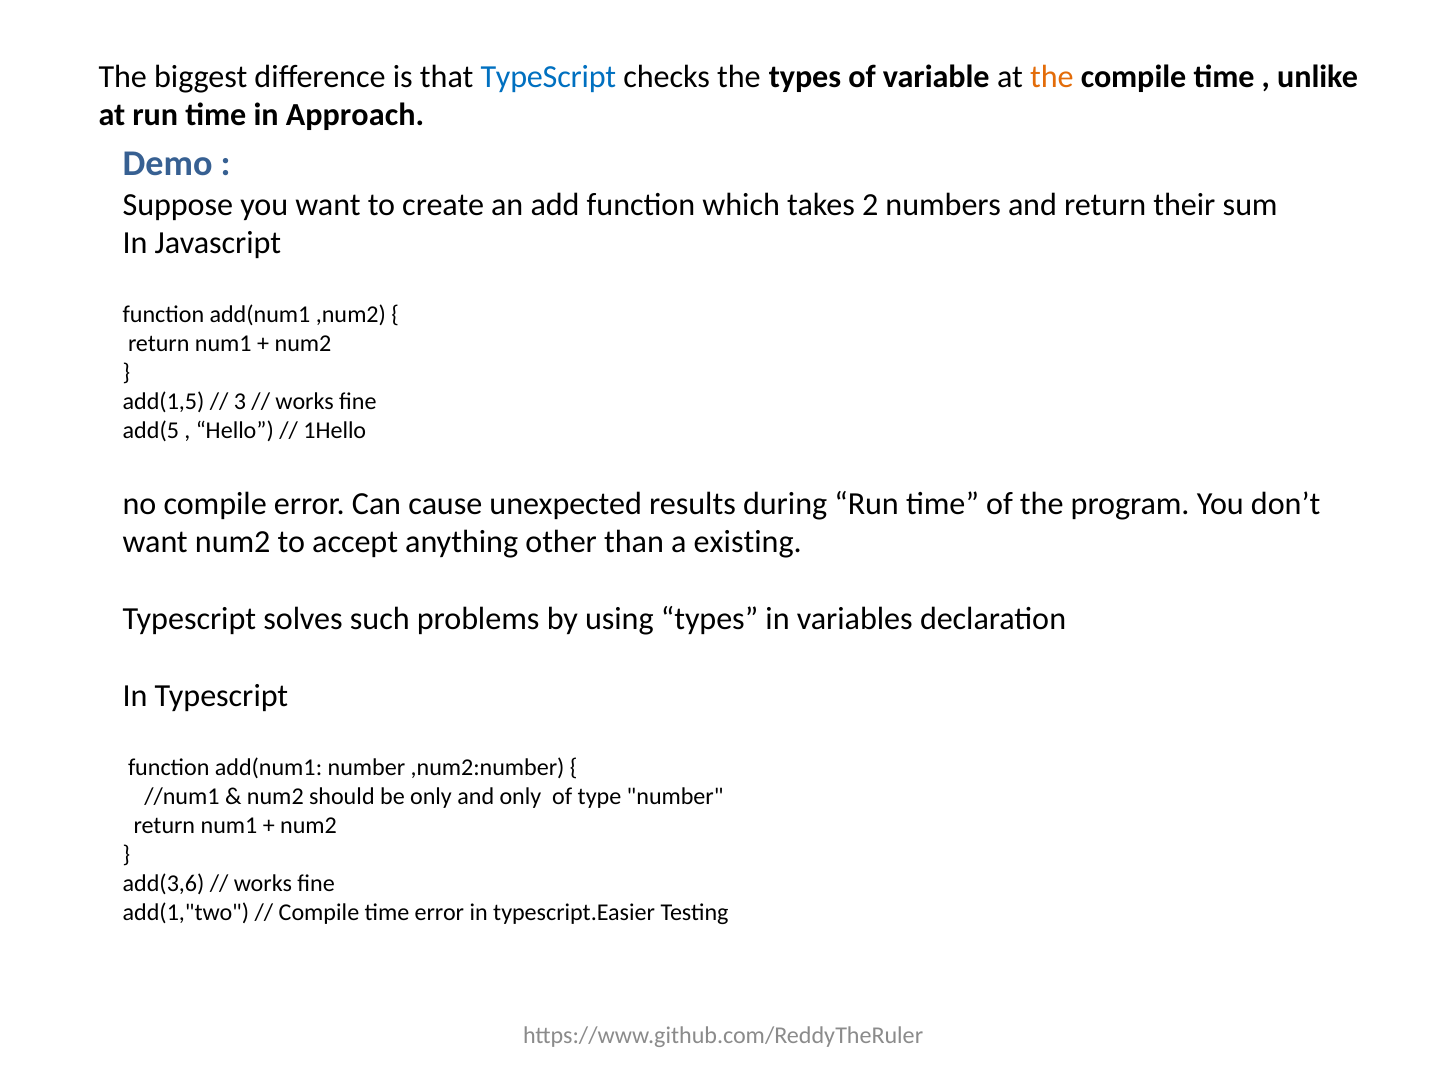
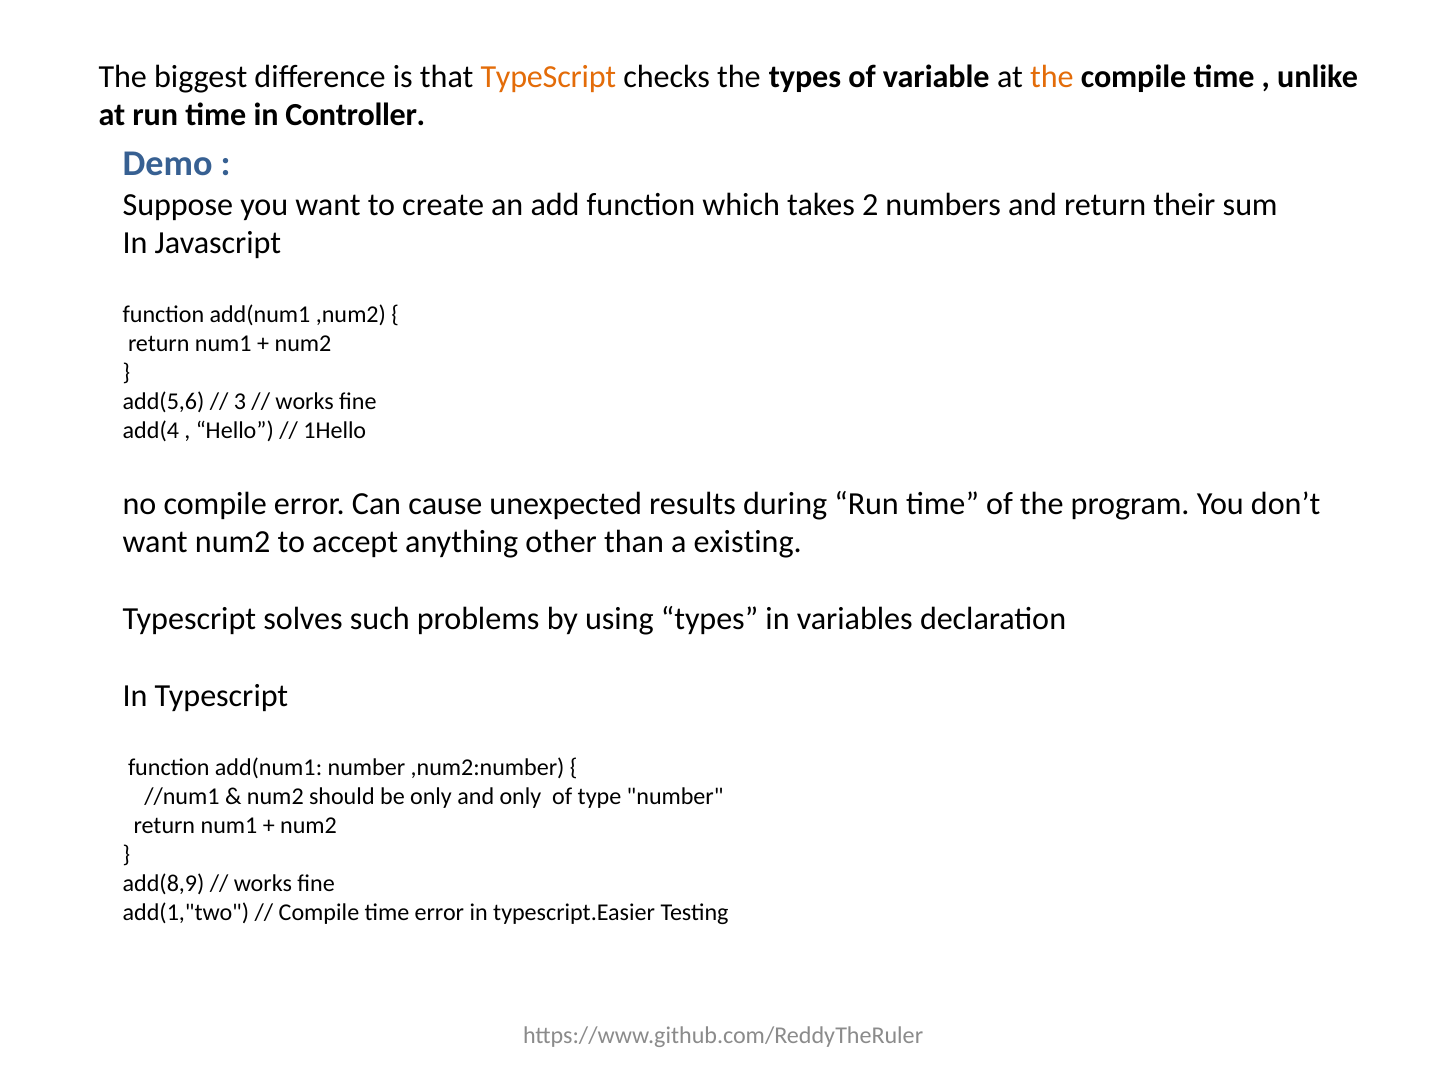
TypeScript colour: blue -> orange (548, 77)
Approach: Approach -> Controller (355, 115)
add(1,5: add(1,5 -> add(5,6 (164, 402)
add(5: add(5 -> add(4 (151, 431)
add(3,6: add(3,6 -> add(8,9 (164, 884)
